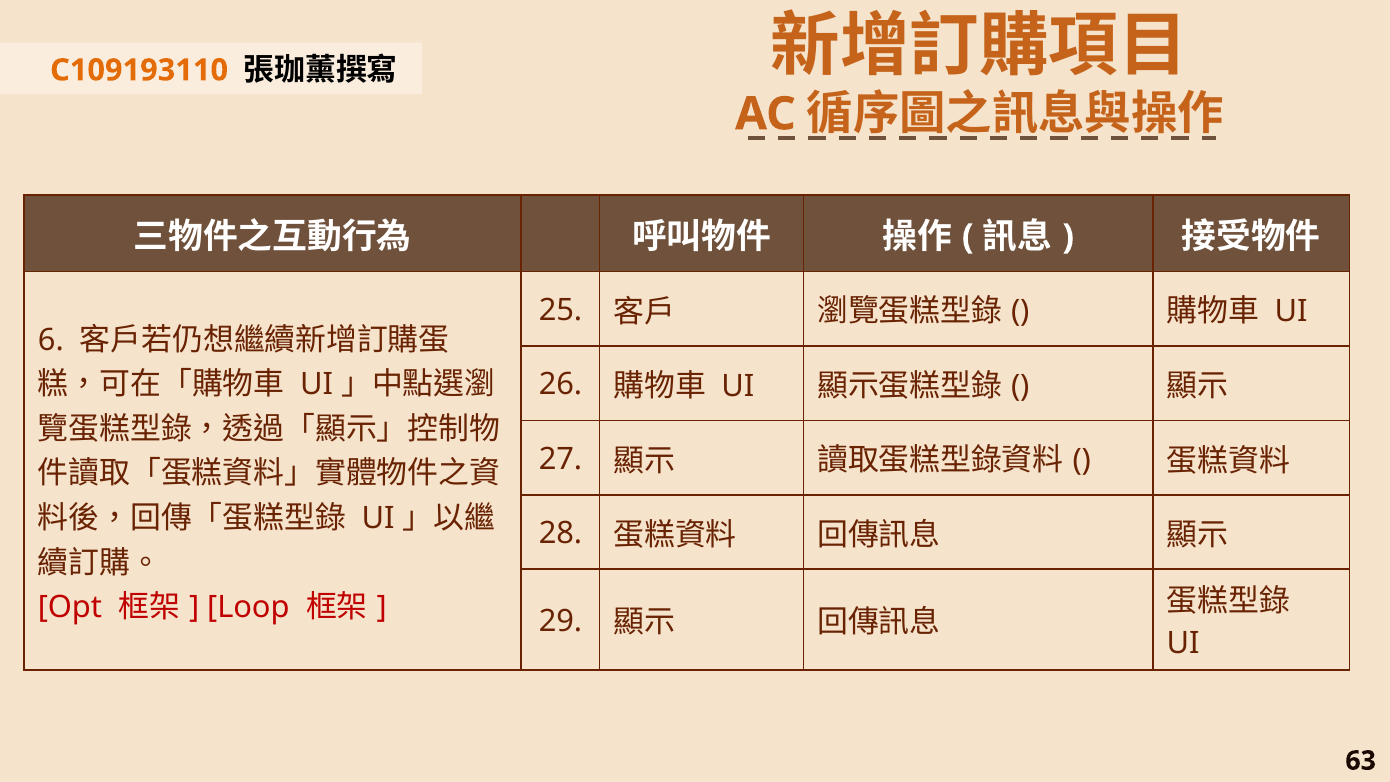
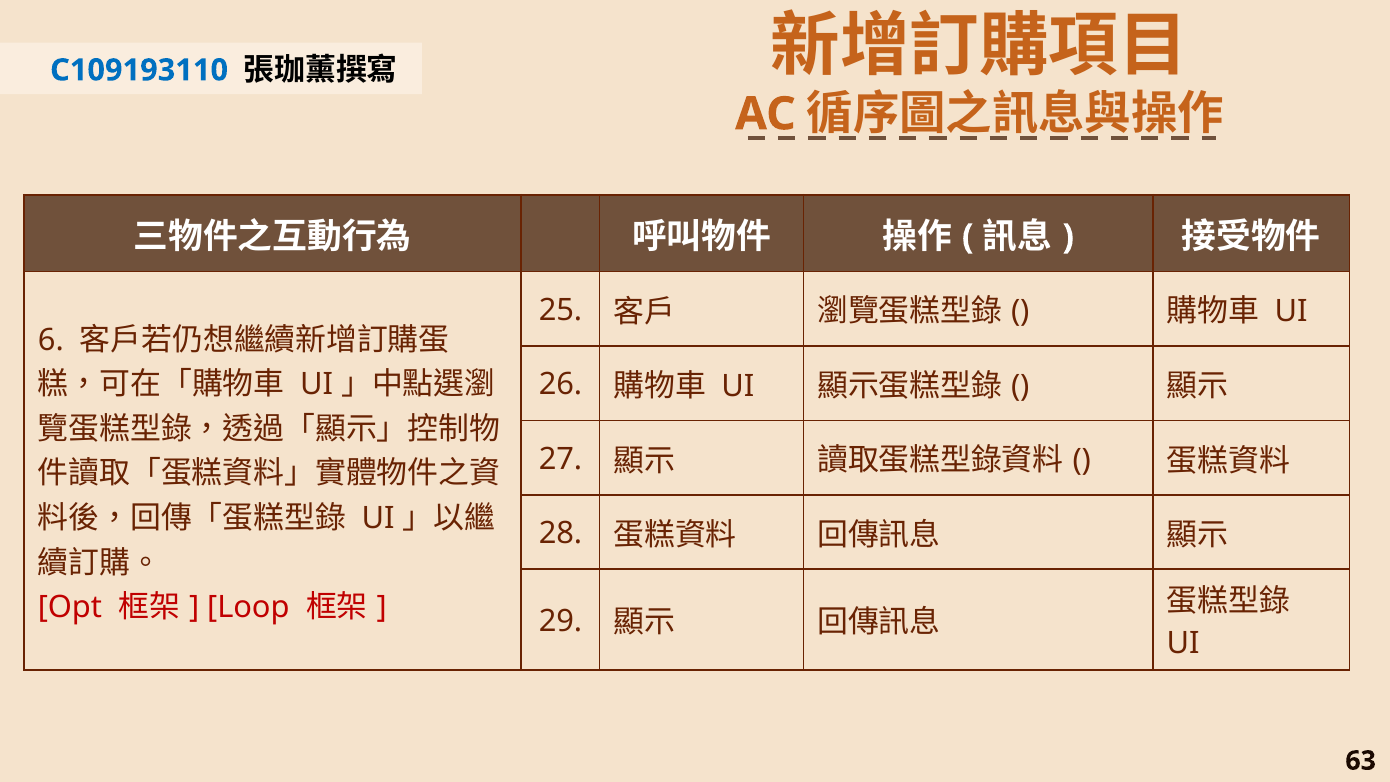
C109193110 colour: orange -> blue (139, 70)
